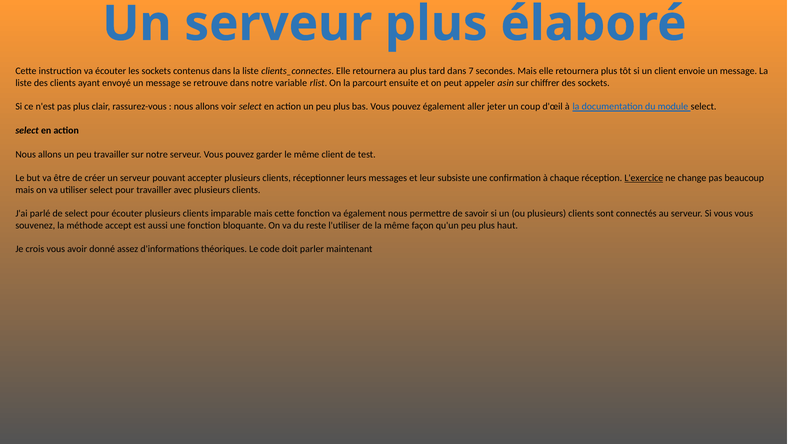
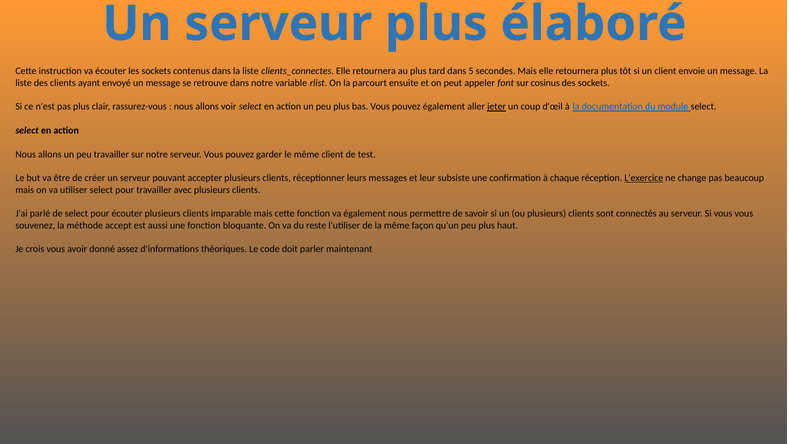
7: 7 -> 5 (471, 71)
asin: asin -> font (506, 83)
chiffrer: chiffrer -> cosinus (545, 83)
jeter underline: none -> present (497, 107)
